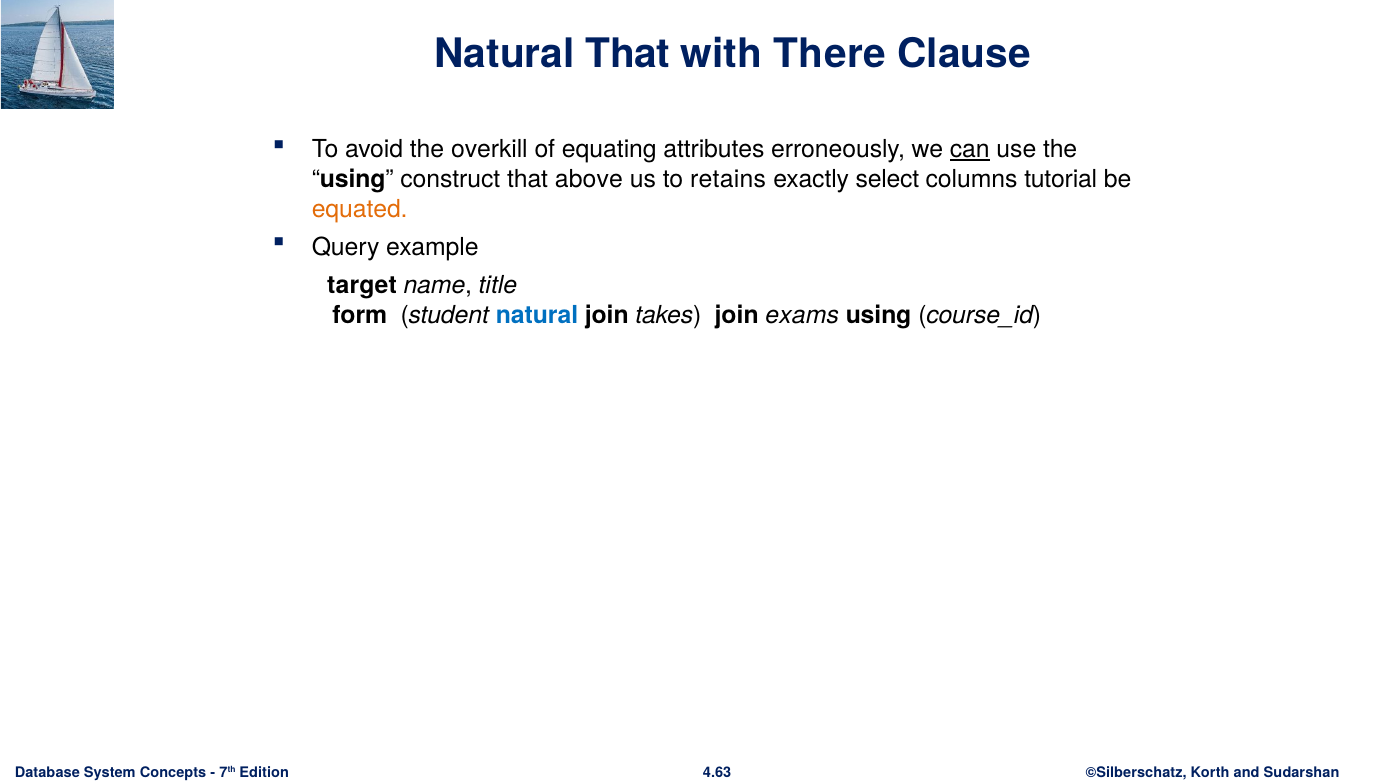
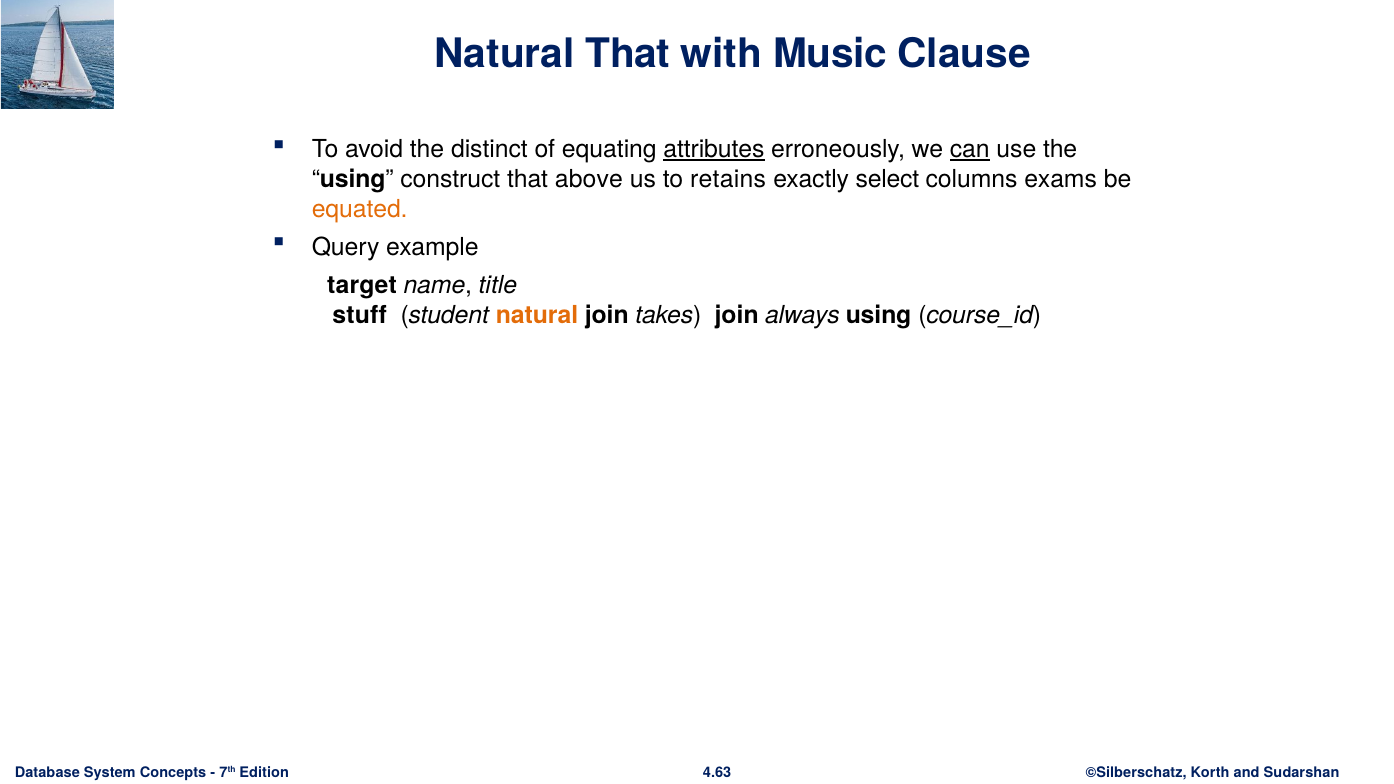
There: There -> Music (830, 55)
overkill: overkill -> distinct (489, 150)
attributes underline: none -> present (714, 150)
tutorial: tutorial -> exams (1061, 179)
form: form -> stuff (360, 315)
natural colour: blue -> orange (537, 315)
exams: exams -> always (802, 315)
